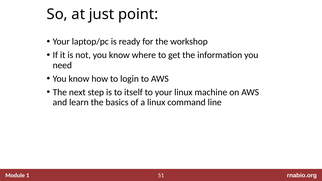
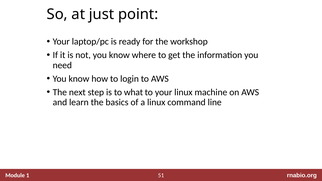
itself: itself -> what (133, 92)
